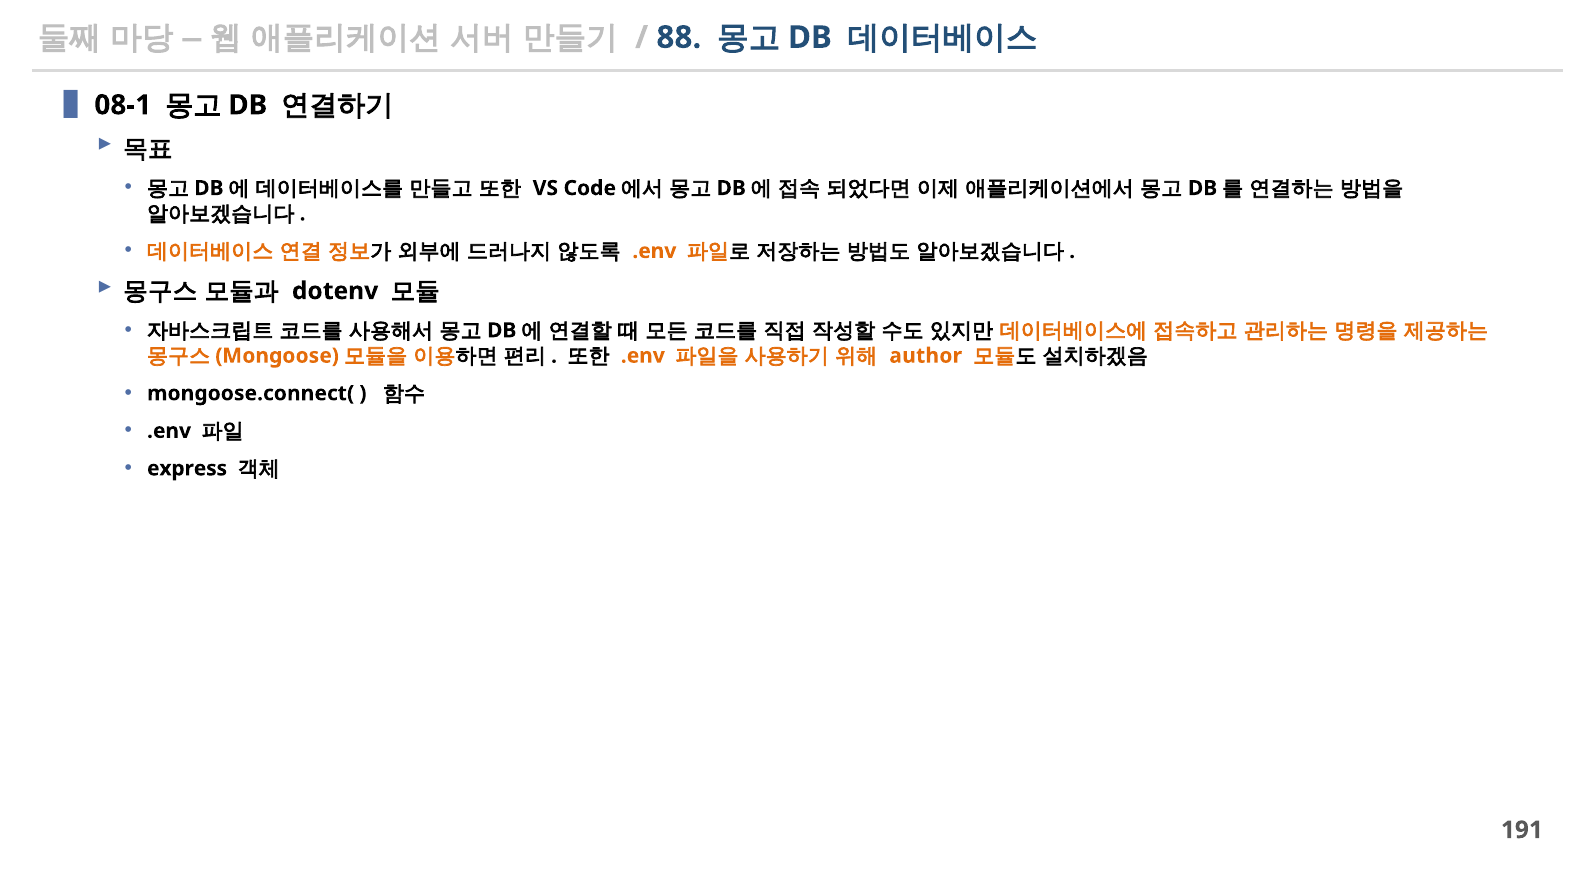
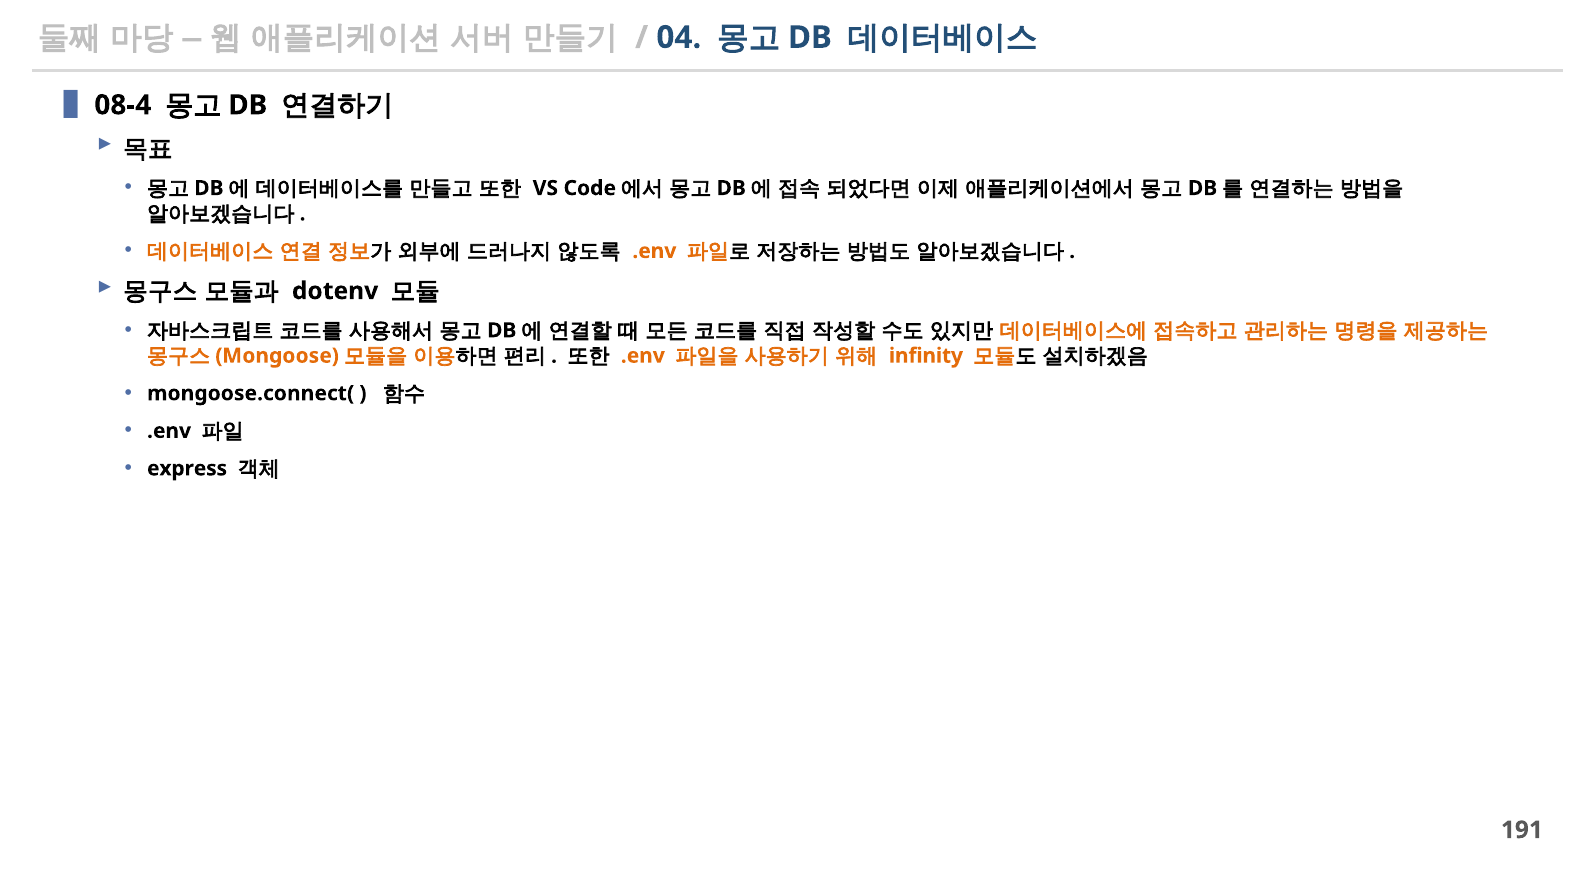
88: 88 -> 04 (679, 37)
08-1: 08-1 -> 08-4 (123, 105)
author: author -> infinity (926, 356)
